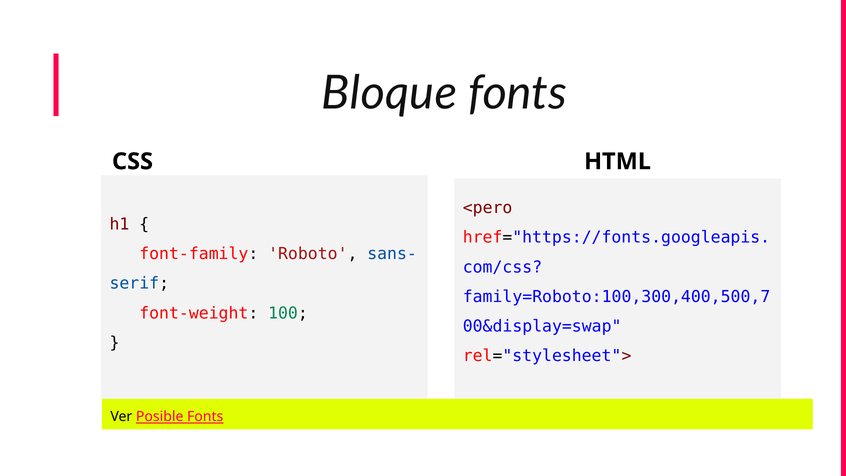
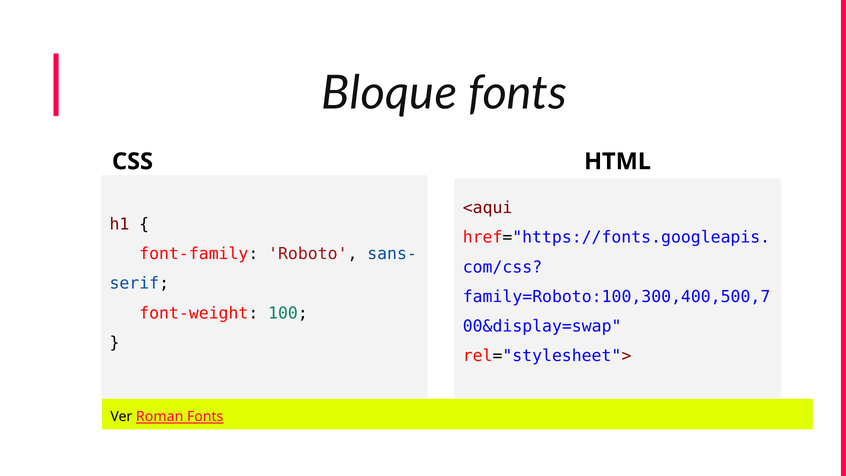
<pero: <pero -> <aqui (488, 208)
Posible: Posible -> Roman (160, 417)
